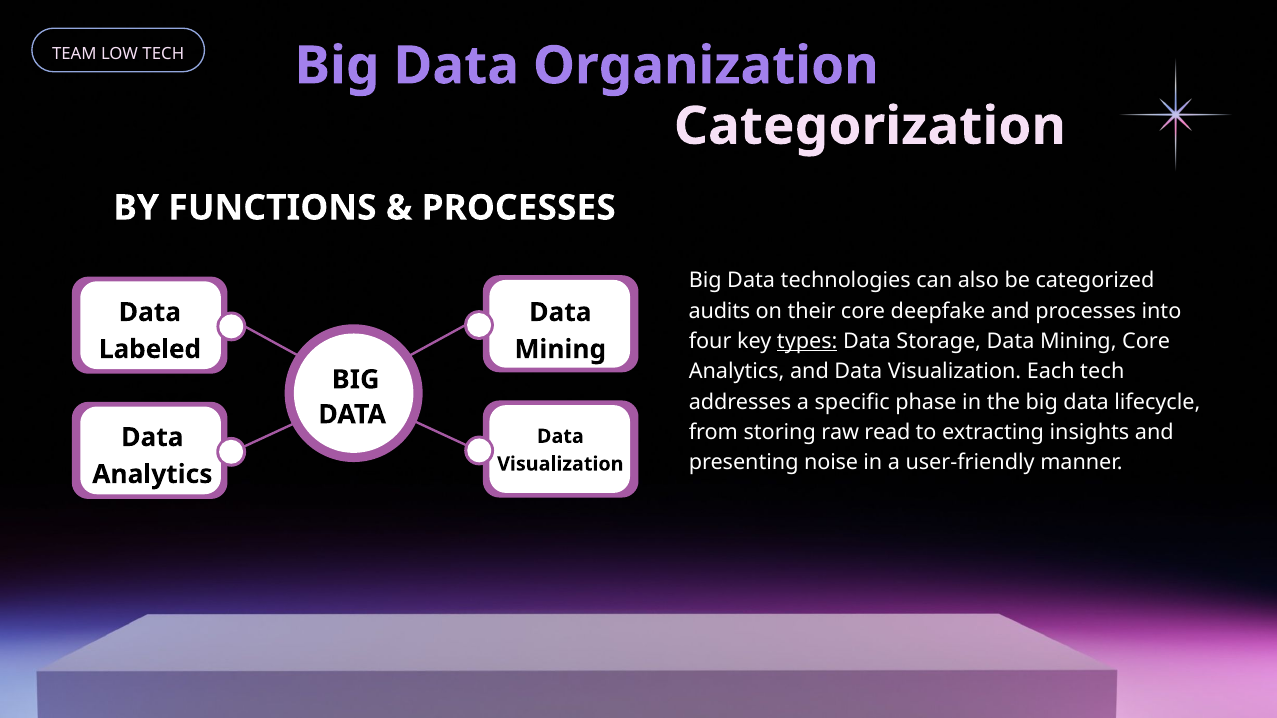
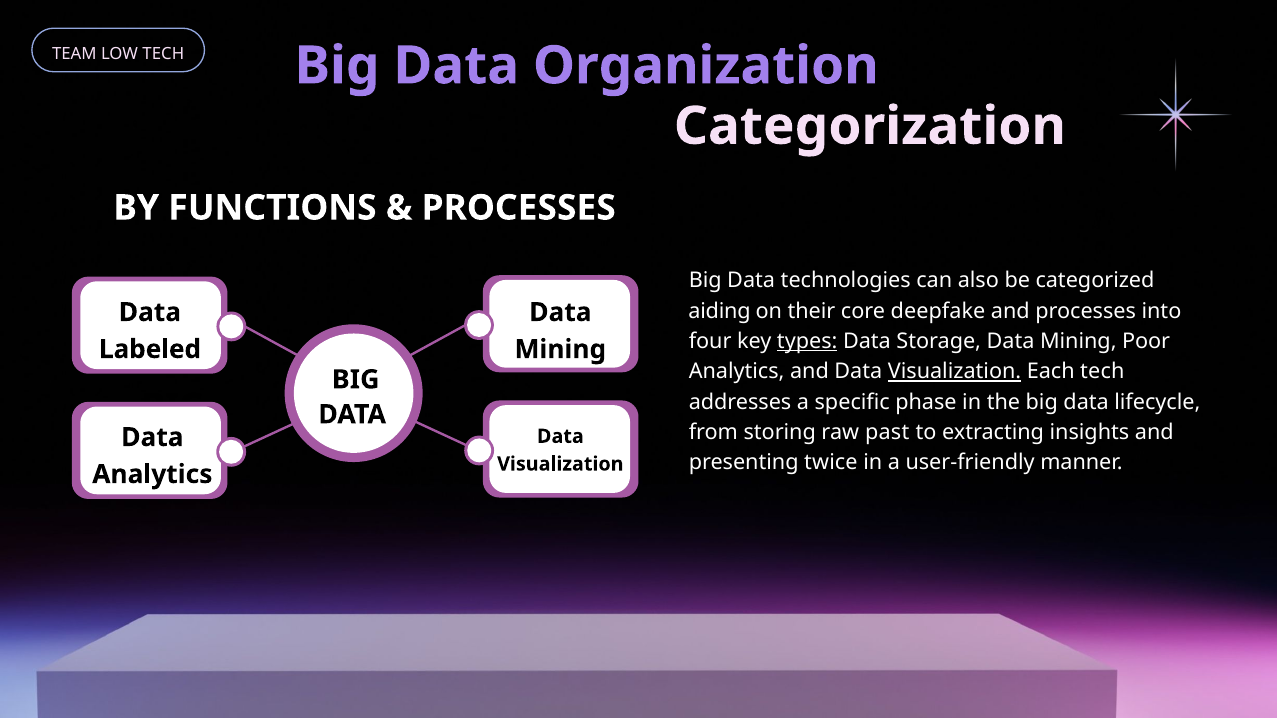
audits: audits -> aiding (720, 311)
Mining Core: Core -> Poor (1146, 341)
Visualization underline: none -> present (955, 372)
read: read -> past (887, 432)
noise: noise -> twice (831, 463)
